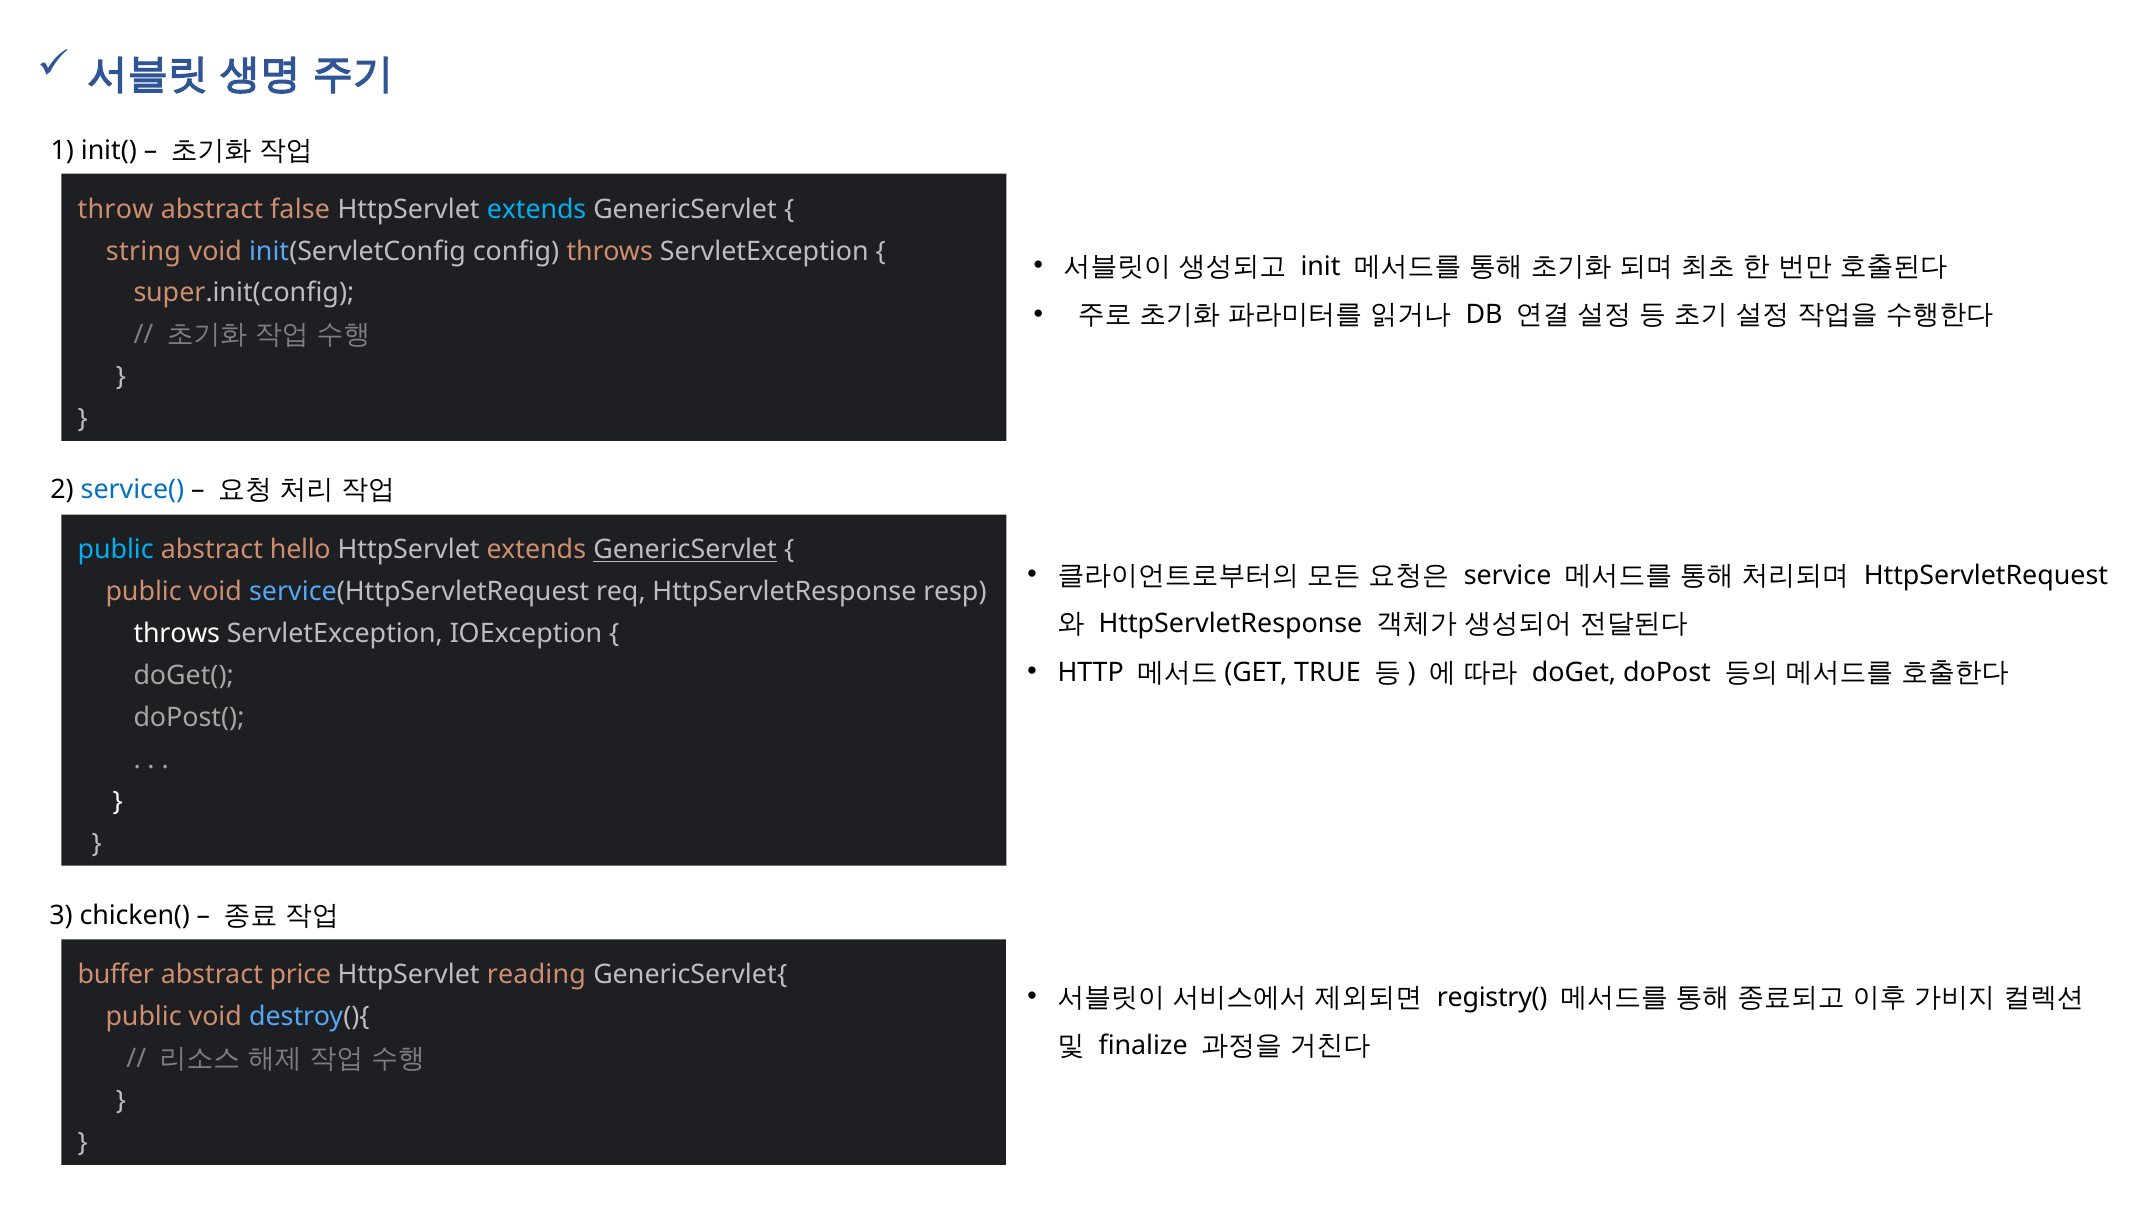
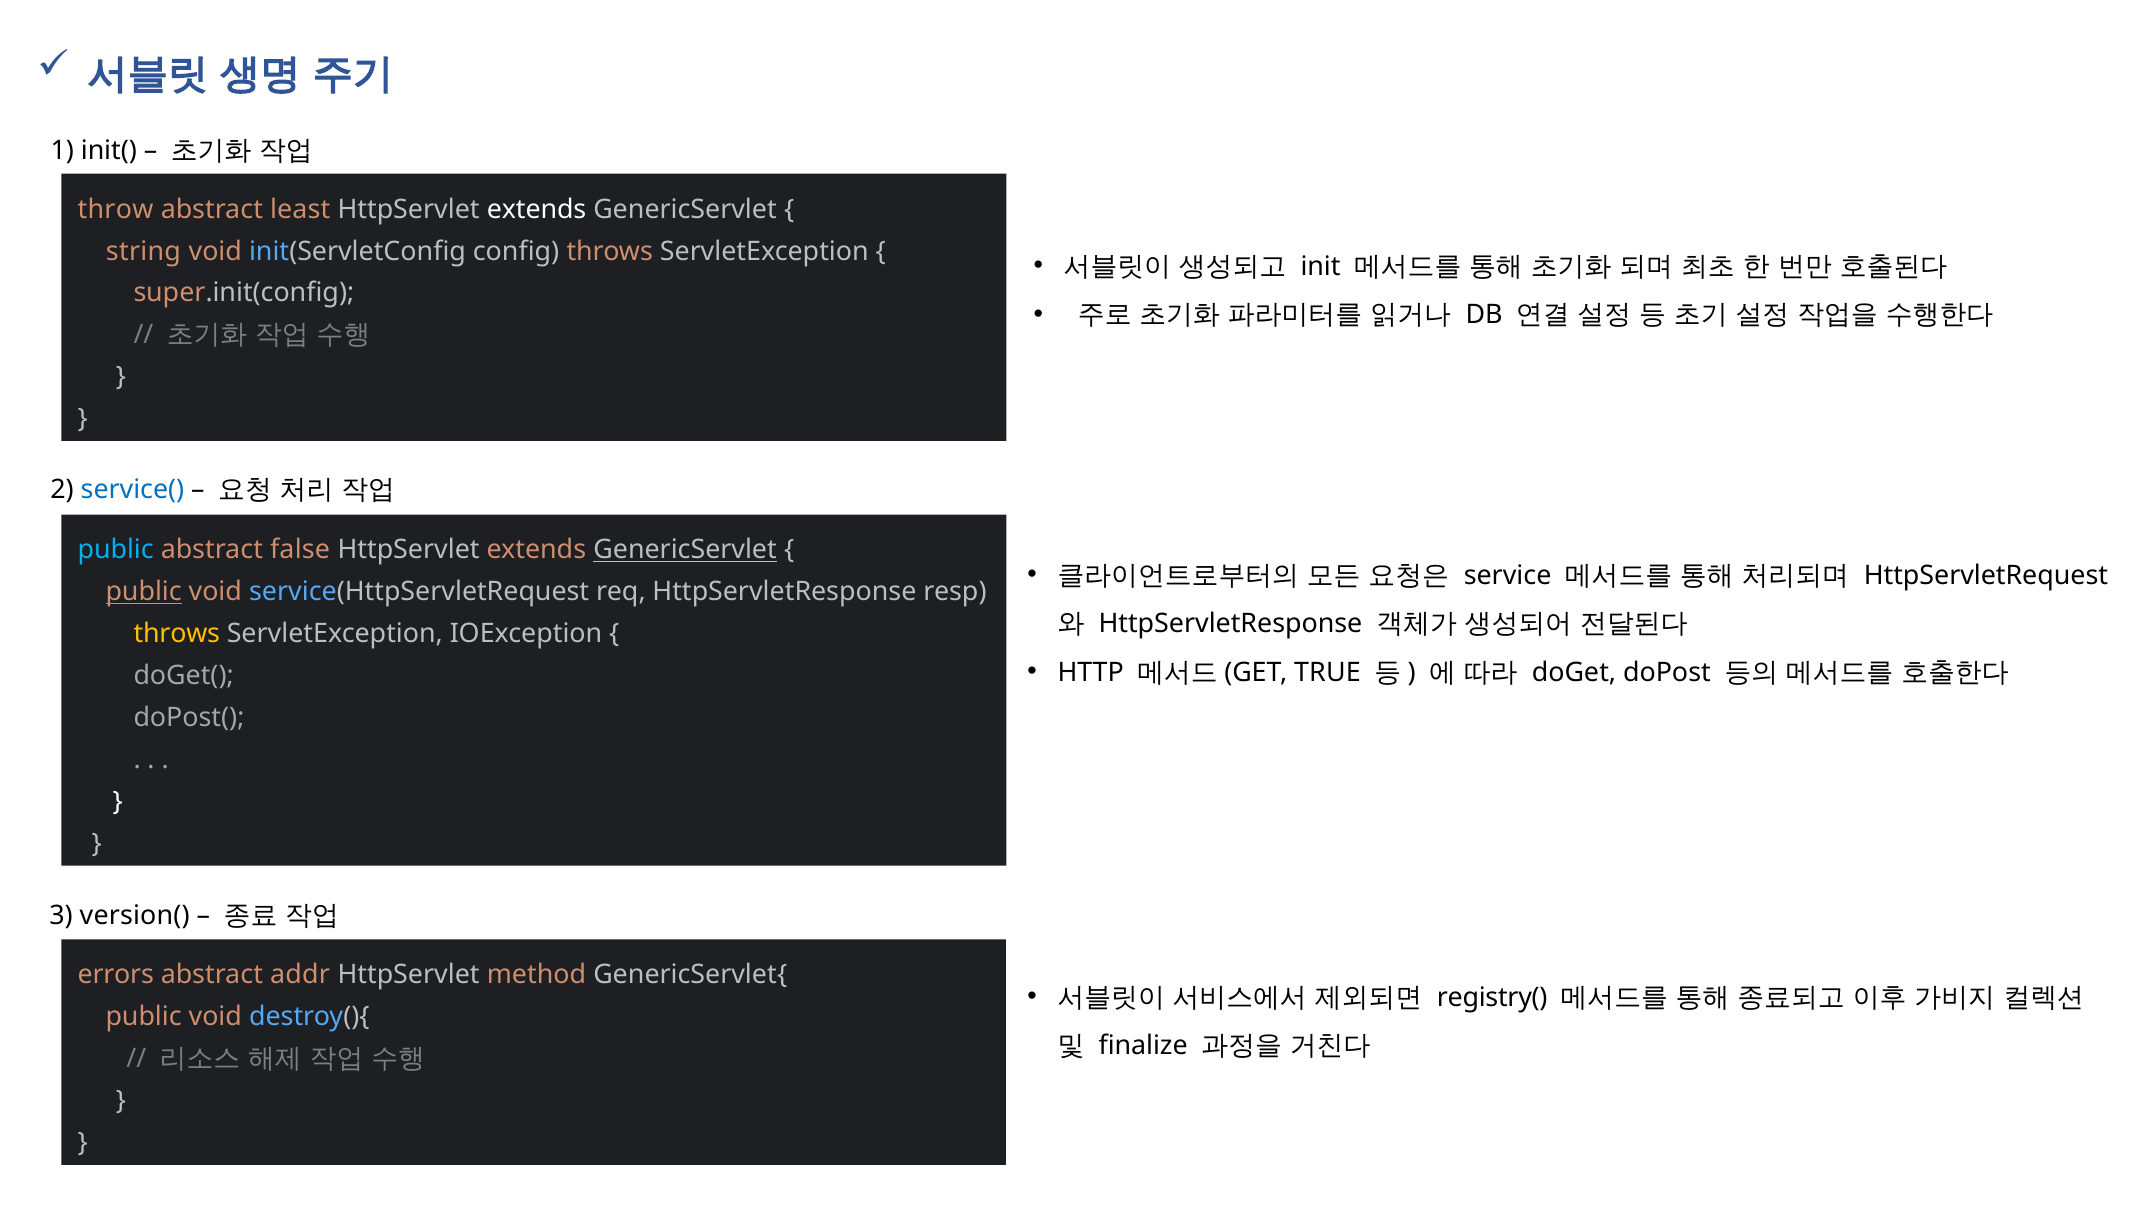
false: false -> least (300, 209)
extends colour: light blue -> white (537, 209)
hello: hello -> false (300, 550)
public underline: none -> present (144, 592)
throws colour: white -> yellow (177, 634)
chicken(: chicken( -> version( (135, 916)
buffer: buffer -> errors (116, 975)
price: price -> addr (300, 975)
reading: reading -> method (536, 975)
